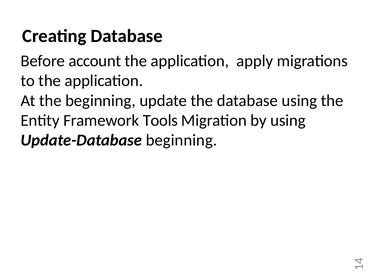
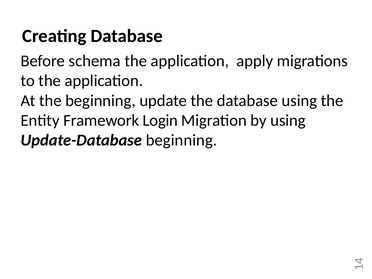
account: account -> schema (95, 61)
Tools: Tools -> Login (160, 120)
